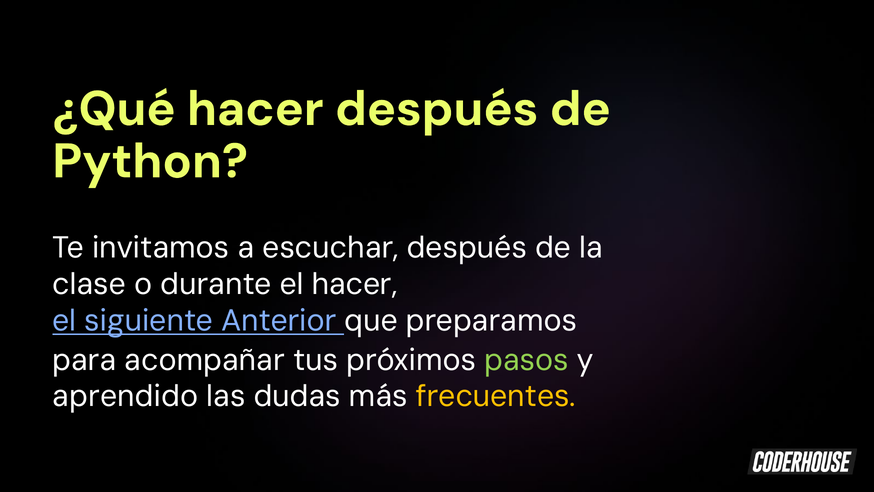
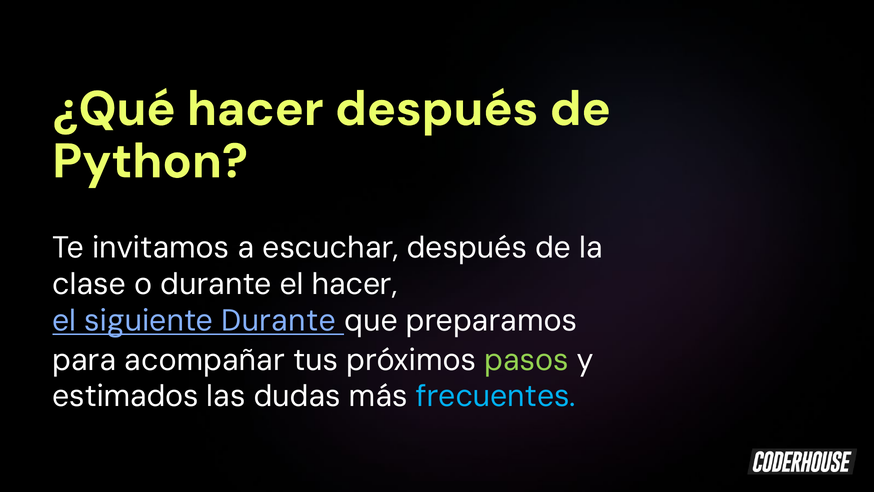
siguiente Anterior: Anterior -> Durante (279, 320)
aprendido: aprendido -> estimados (125, 396)
frecuentes colour: yellow -> light blue (496, 396)
